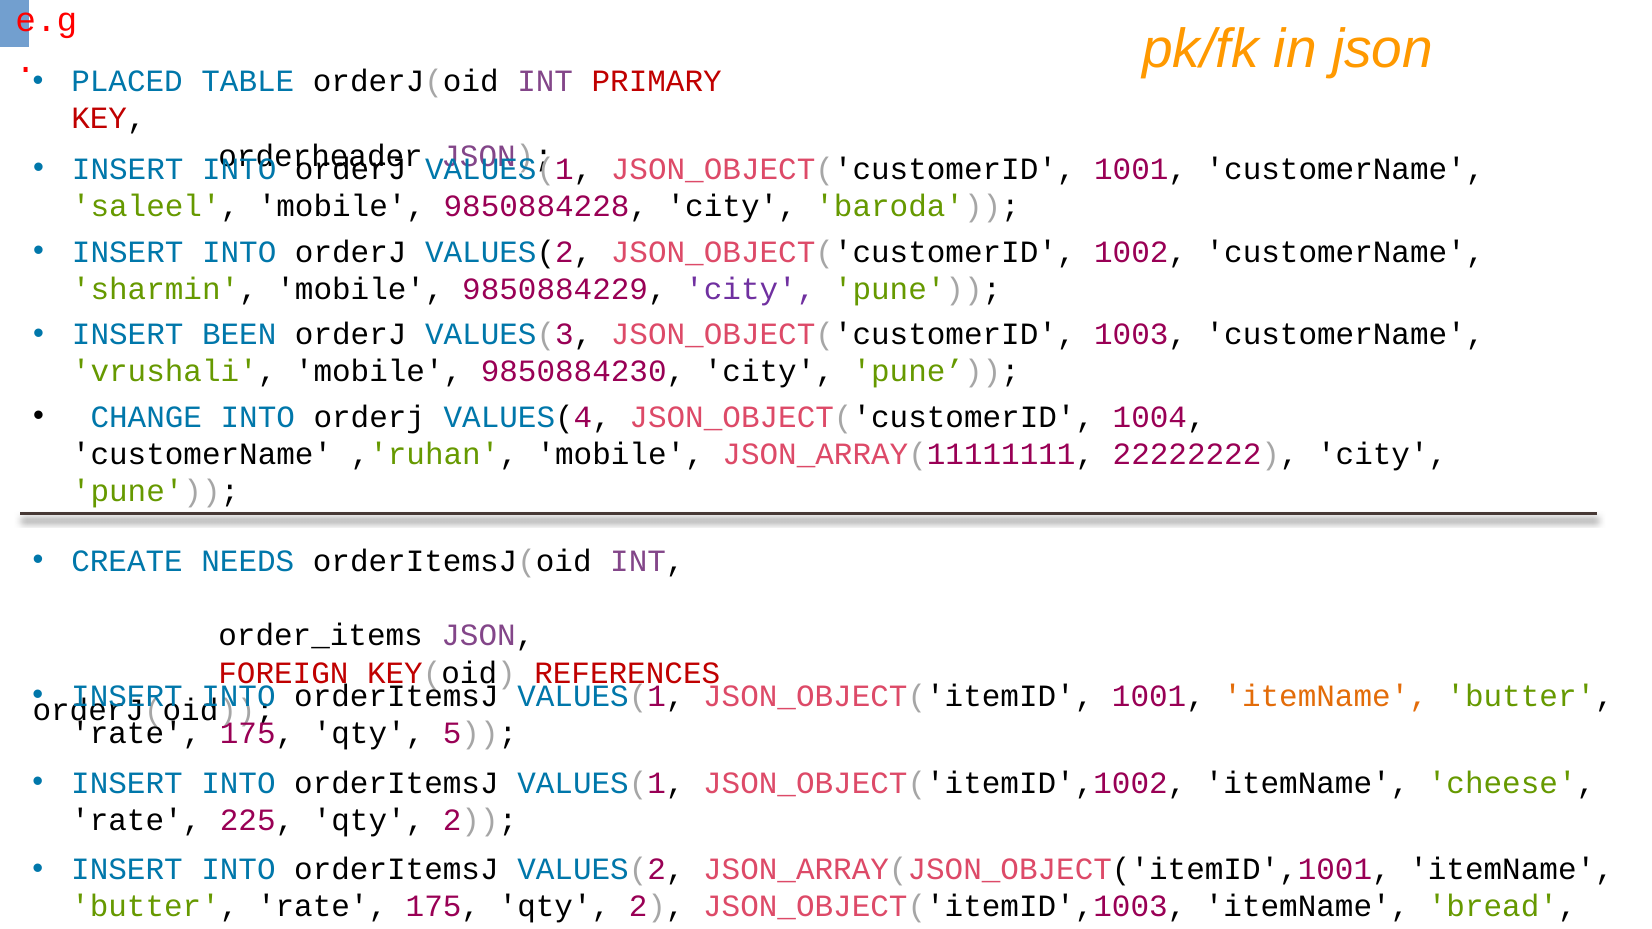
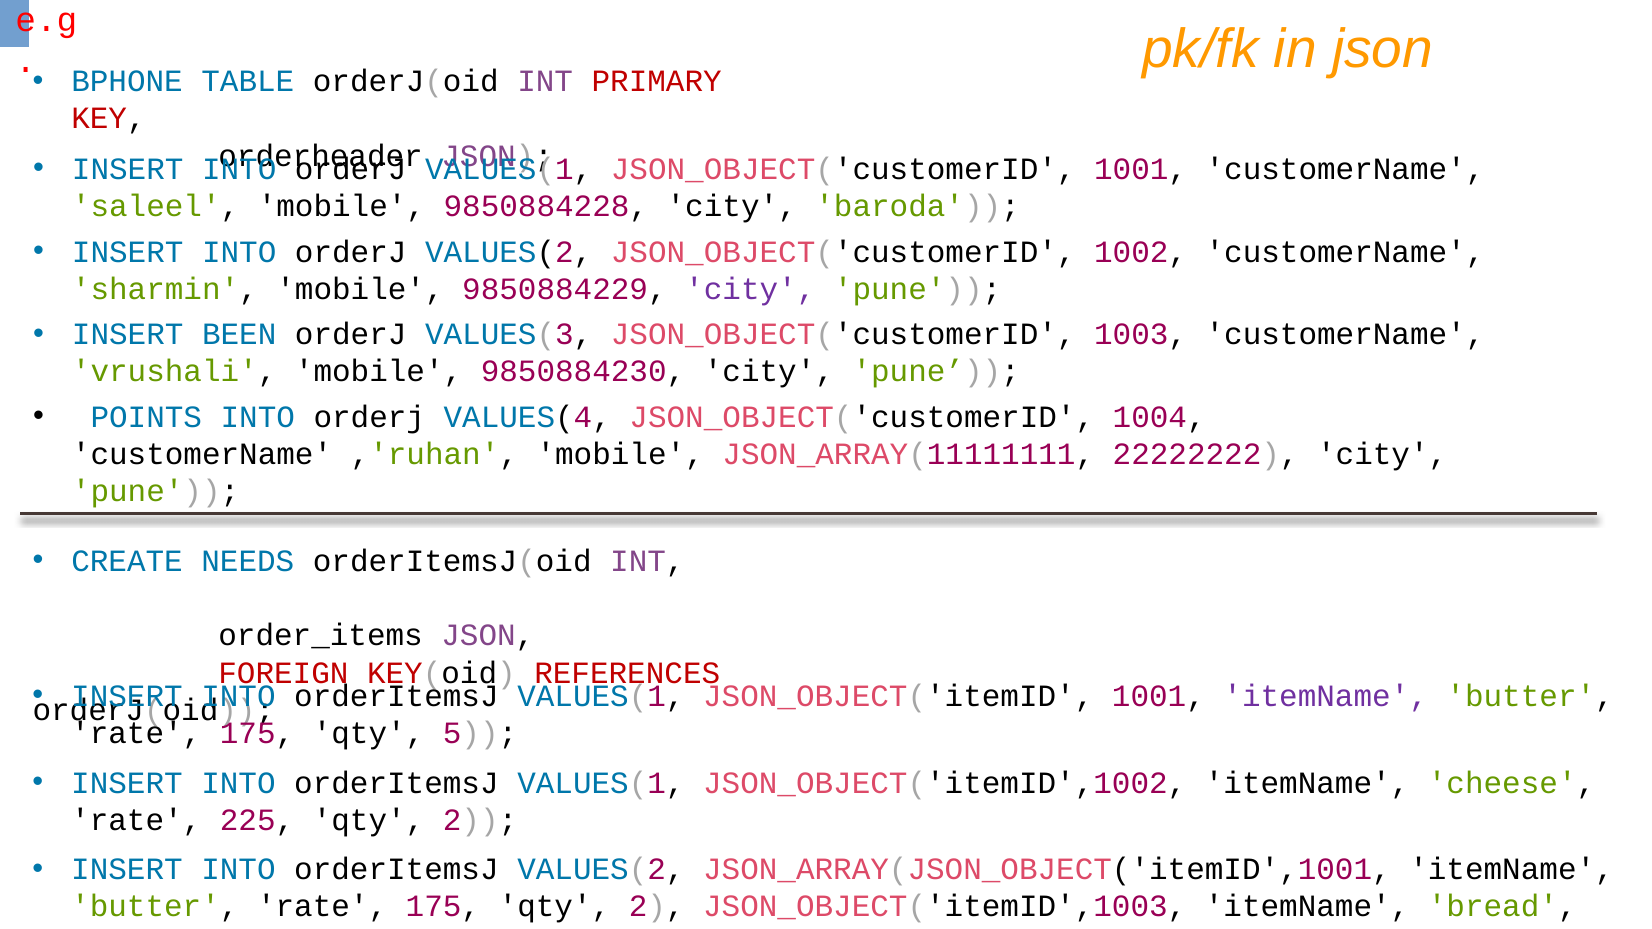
PLACED: PLACED -> BPHONE (127, 82)
CHANGE: CHANGE -> POINTS (146, 417)
itemName colour: orange -> purple (1326, 696)
